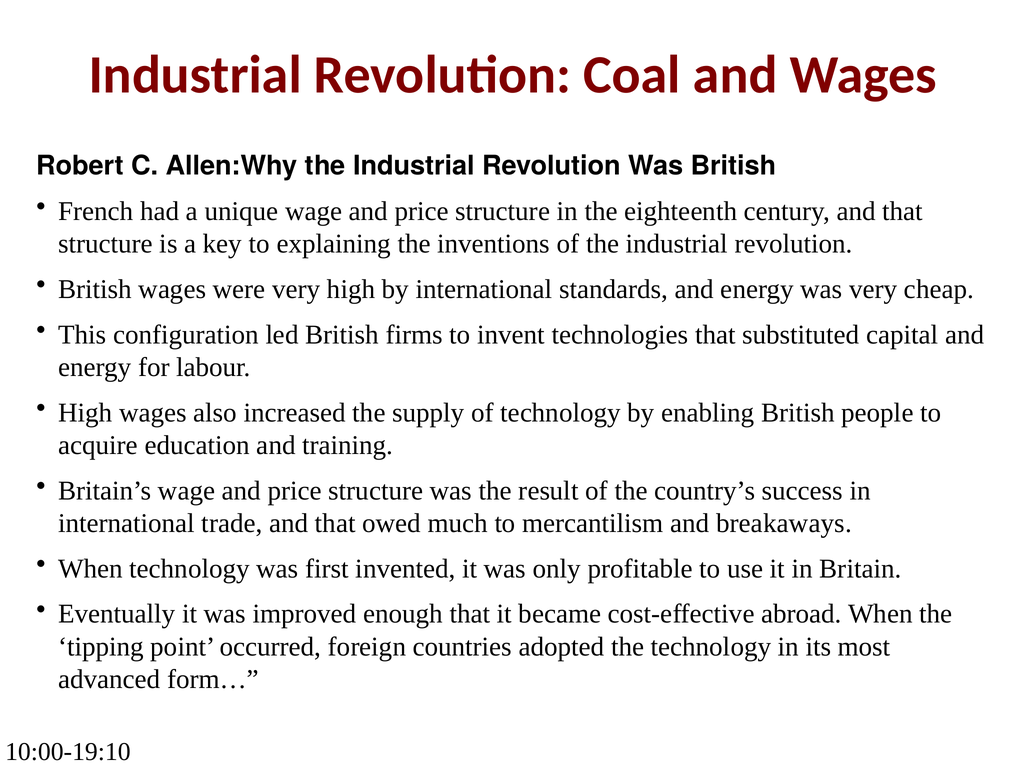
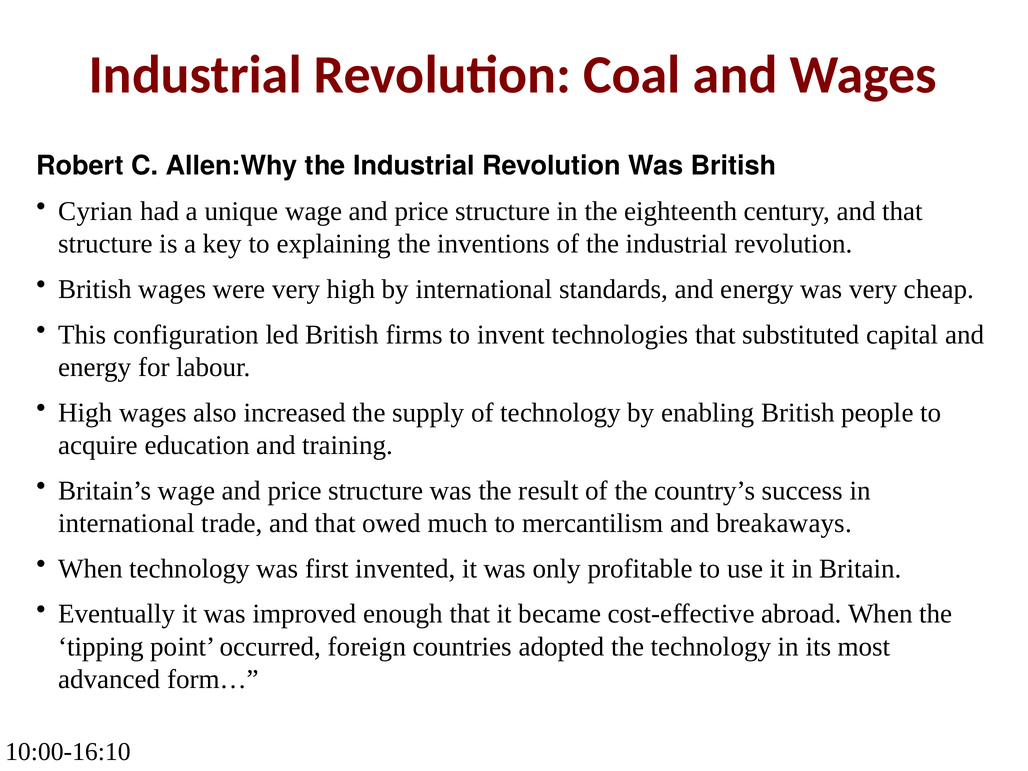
French: French -> Cyrian (96, 211)
10:00-19:10: 10:00-19:10 -> 10:00-16:10 (68, 752)
